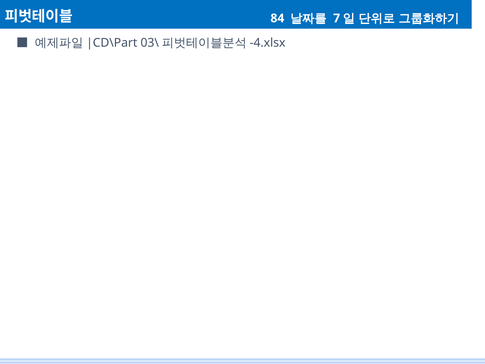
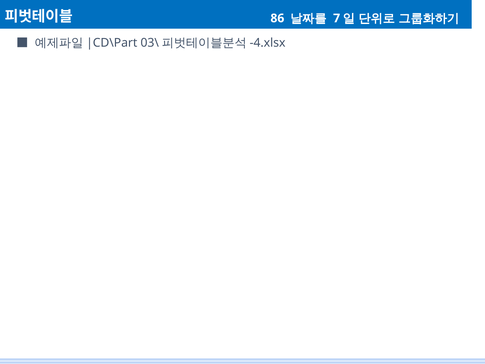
84: 84 -> 86 (277, 18)
